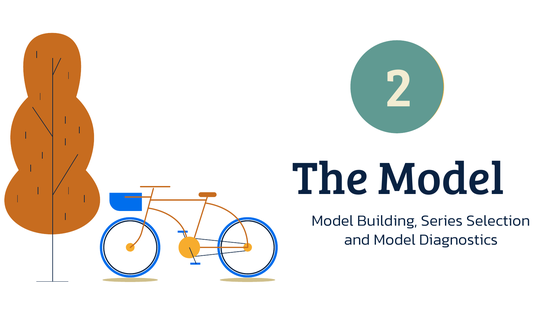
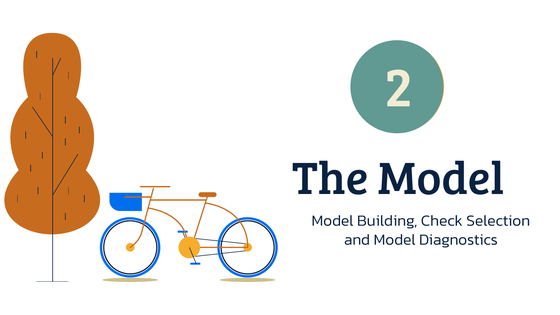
Series: Series -> Check (442, 221)
